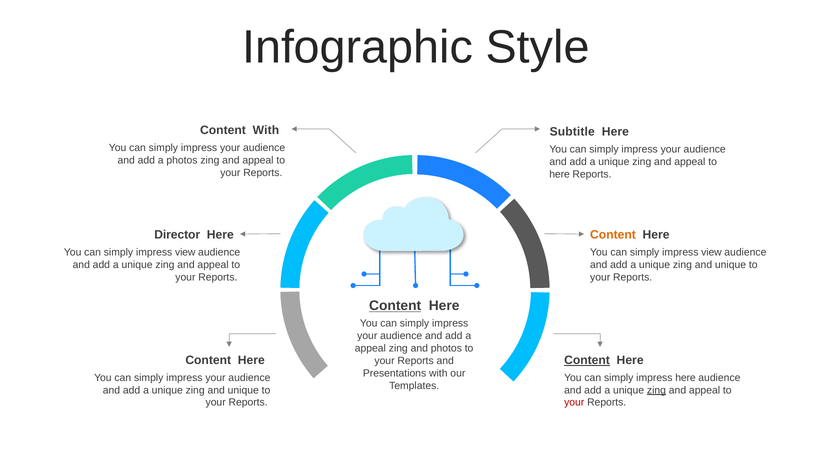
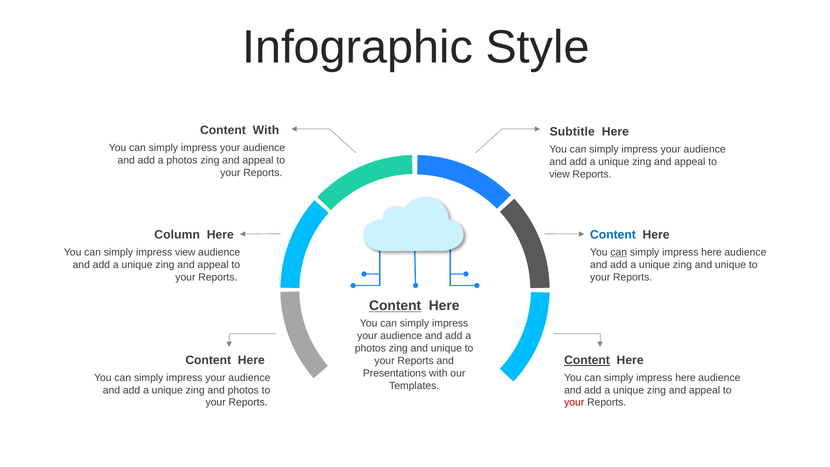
here: here -> view (560, 174)
Director: Director -> Column (177, 235)
Content colour: orange -> blue (613, 235)
can underline: none -> present (619, 252)
view: view -> here (711, 252)
appeal: appeal -> photos (370, 348)
photos: photos -> unique (446, 348)
unique: unique -> photos (243, 390)
zing underline: present -> none (656, 390)
